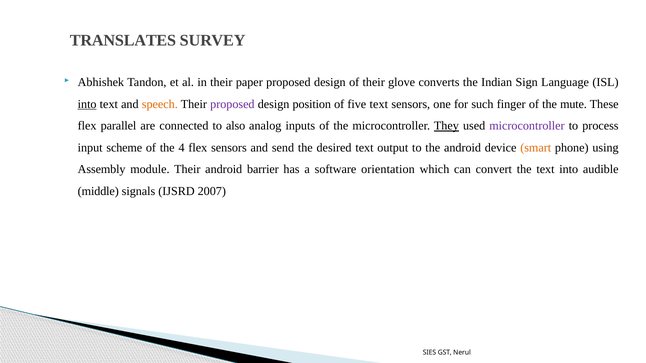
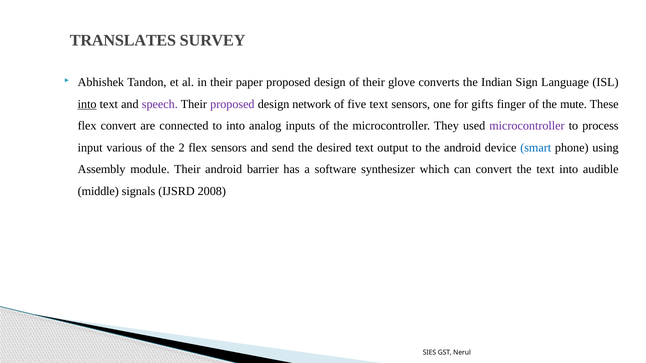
speech colour: orange -> purple (160, 104)
position: position -> network (312, 104)
such: such -> gifts (482, 104)
flex parallel: parallel -> convert (119, 126)
to also: also -> into (236, 126)
They underline: present -> none (446, 126)
scheme: scheme -> various (124, 148)
4: 4 -> 2 (182, 148)
smart colour: orange -> blue (536, 148)
orientation: orientation -> synthesizer (388, 170)
2007: 2007 -> 2008 (212, 191)
